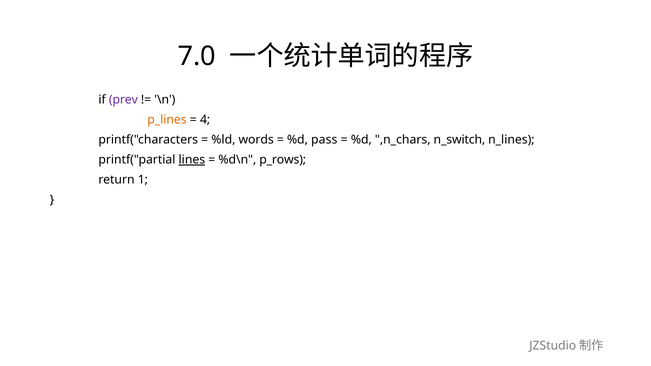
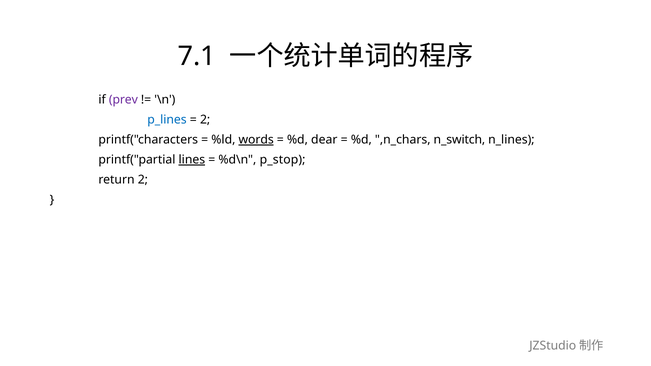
7.0: 7.0 -> 7.1 (197, 57)
p_lines colour: orange -> blue (167, 120)
4: 4 -> 2 (205, 120)
words underline: none -> present (256, 140)
pass: pass -> dear (324, 140)
p_rows: p_rows -> p_stop (283, 160)
return 1: 1 -> 2 (143, 180)
